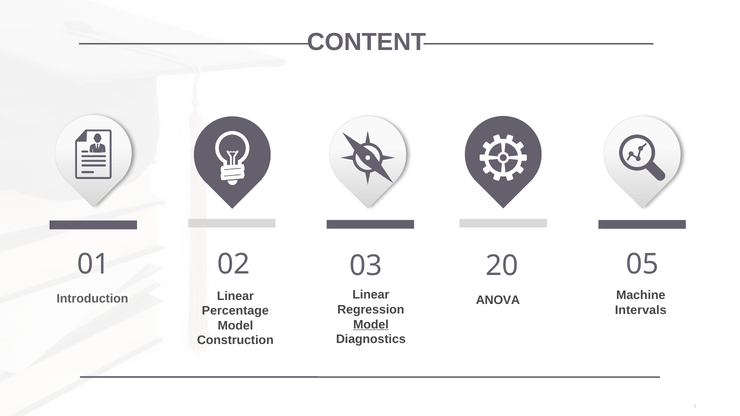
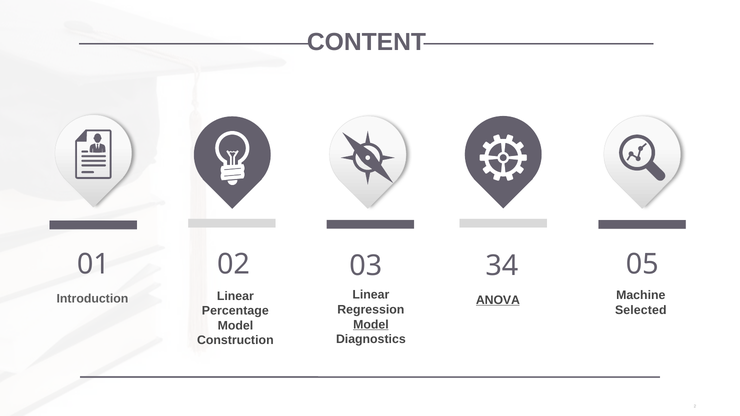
20: 20 -> 34 (502, 266)
ANOVA underline: none -> present (498, 300)
Intervals: Intervals -> Selected (641, 310)
